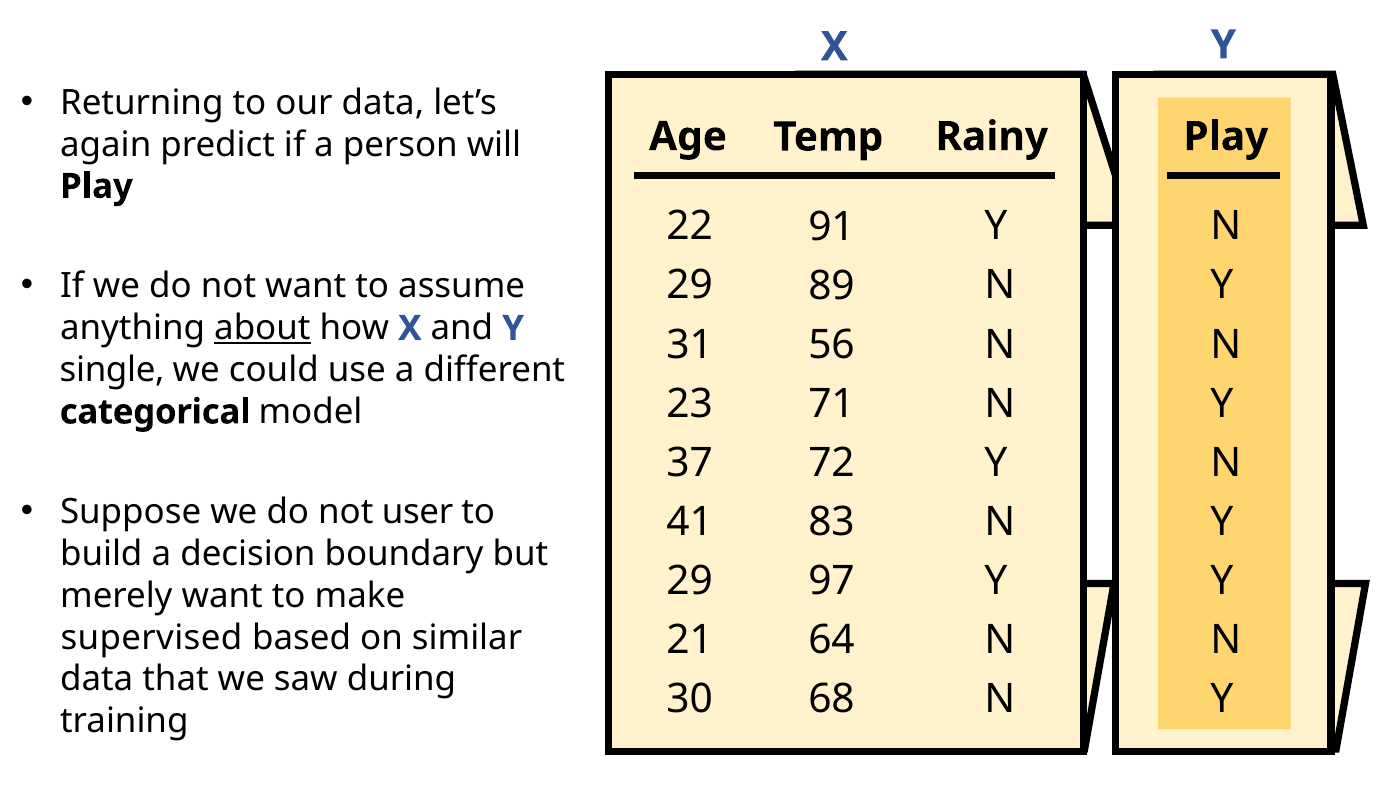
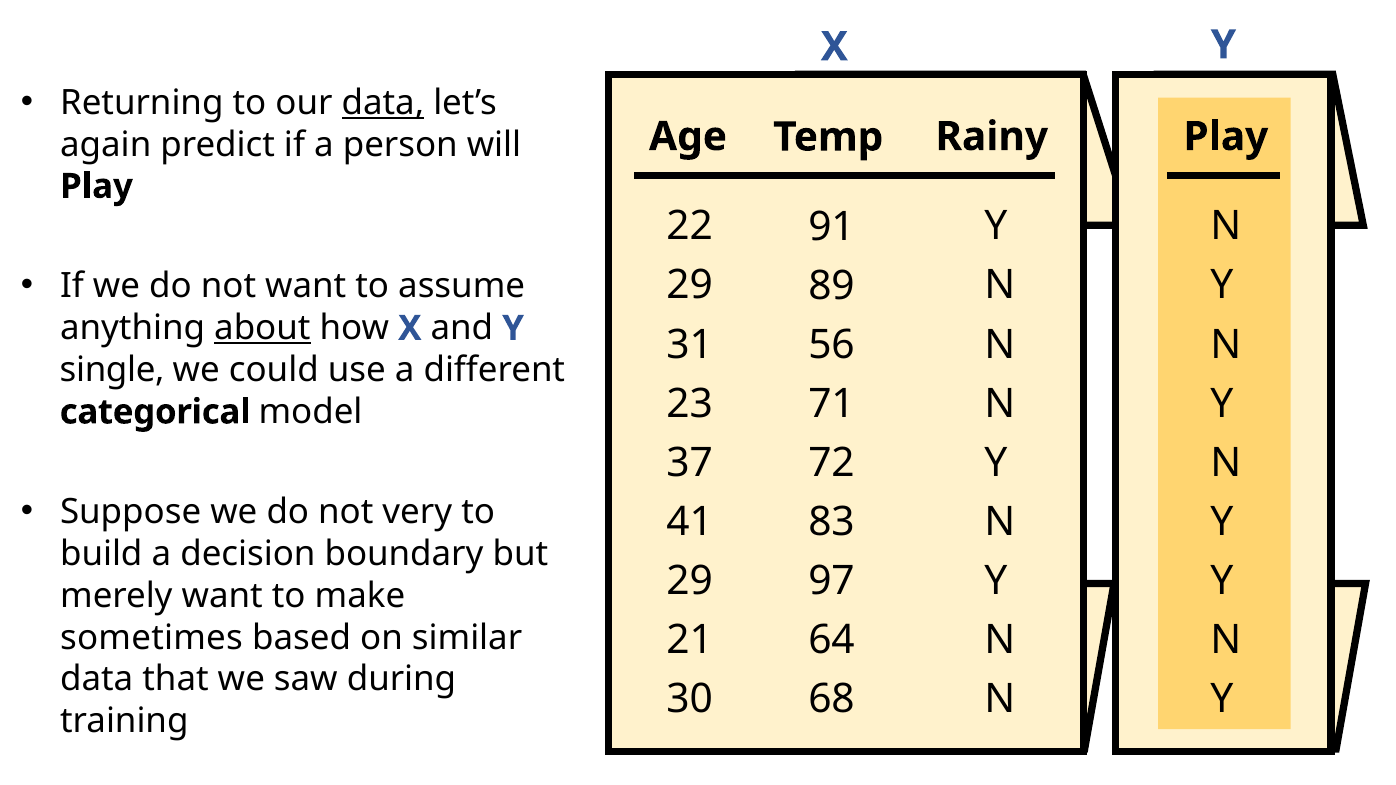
data underline: none -> present (383, 103)
user: user -> very (417, 512)
supervised: supervised -> sometimes (151, 638)
